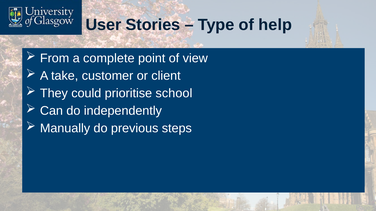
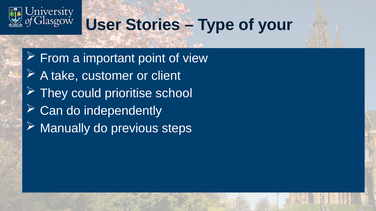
help: help -> your (275, 25)
complete: complete -> important (109, 58)
